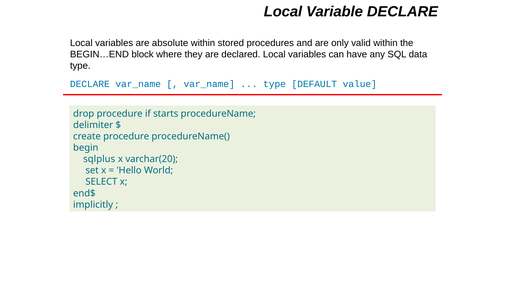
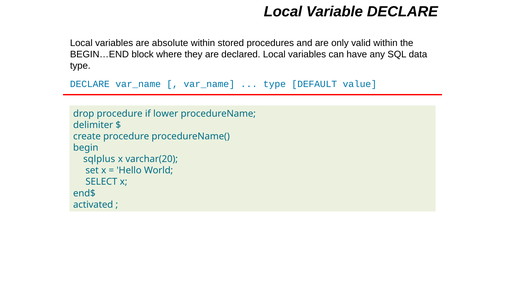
starts: starts -> lower (166, 114)
implicitly: implicitly -> activated (93, 205)
